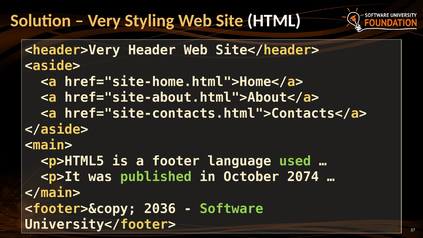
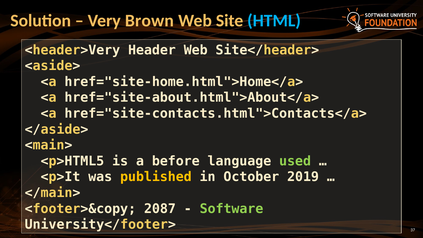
Styling: Styling -> Brown (149, 21)
HTML colour: white -> light blue (274, 21)
footer: footer -> before (176, 161)
published colour: light green -> yellow (156, 177)
2074: 2074 -> 2019 (303, 177)
2036: 2036 -> 2087 (160, 209)
